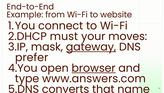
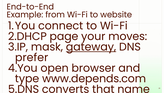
must: must -> page (64, 36)
browser underline: present -> none (94, 68)
www.answers.com: www.answers.com -> www.depends.com (94, 78)
